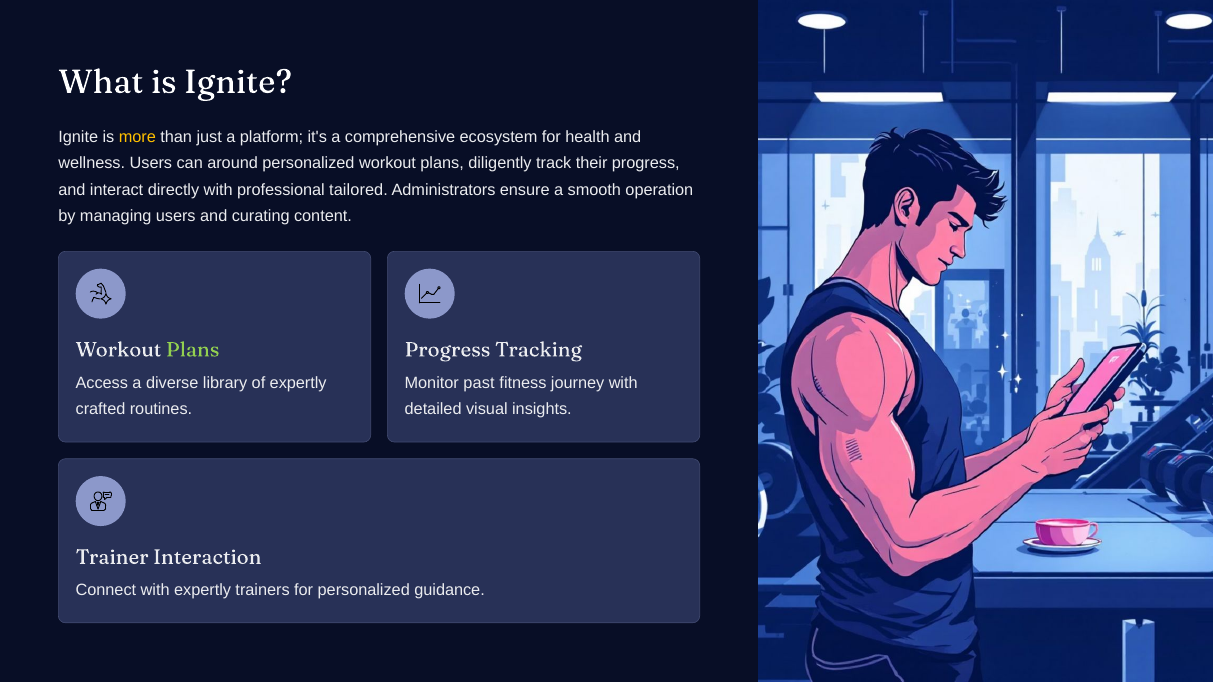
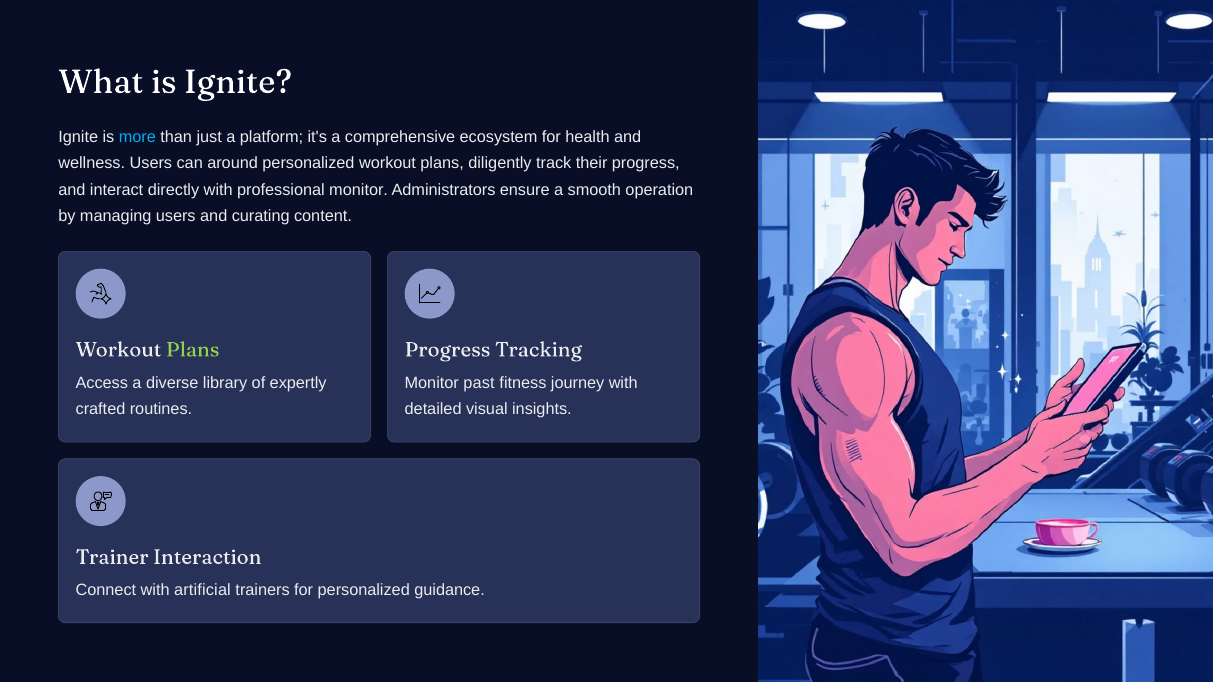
more colour: yellow -> light blue (137, 137)
professional tailored: tailored -> monitor (359, 190)
with expertly: expertly -> artificial (202, 590)
